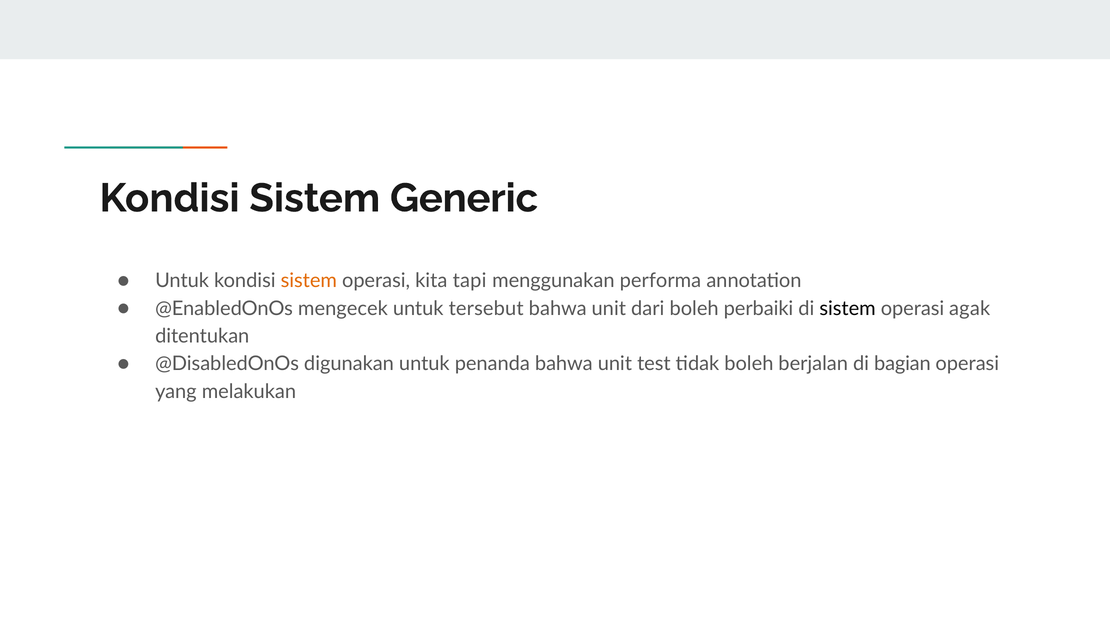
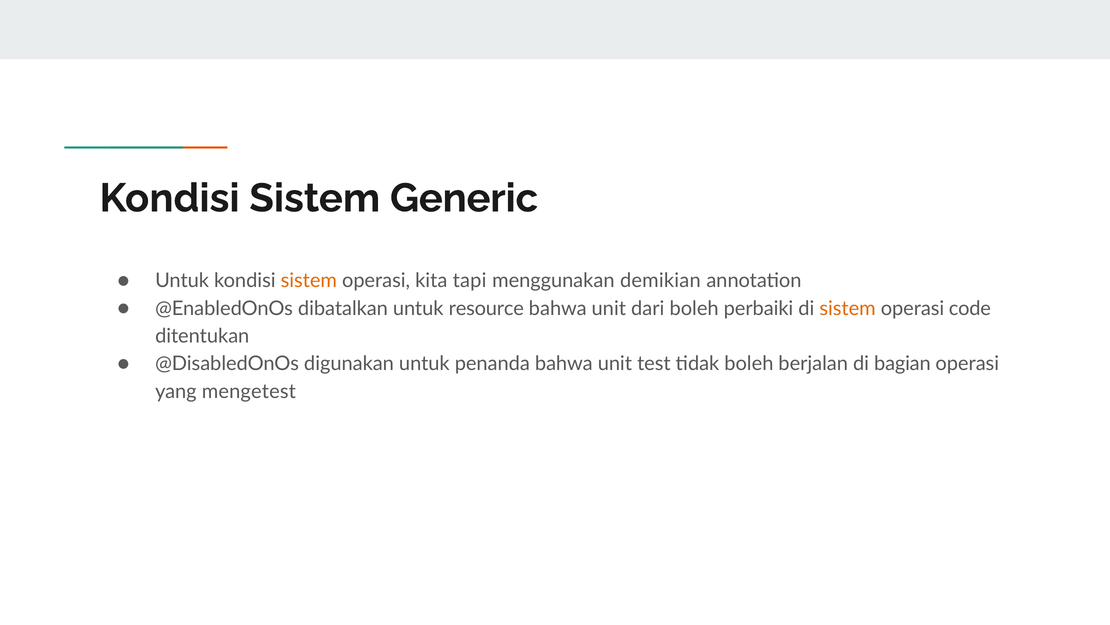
performa: performa -> demikian (660, 280)
mengecek: mengecek -> dibatalkan (343, 308)
tersebut: tersebut -> resource (486, 308)
sistem colour: black -> orange (848, 308)
agak: agak -> code (970, 308)
melakukan: melakukan -> mengetest (249, 391)
